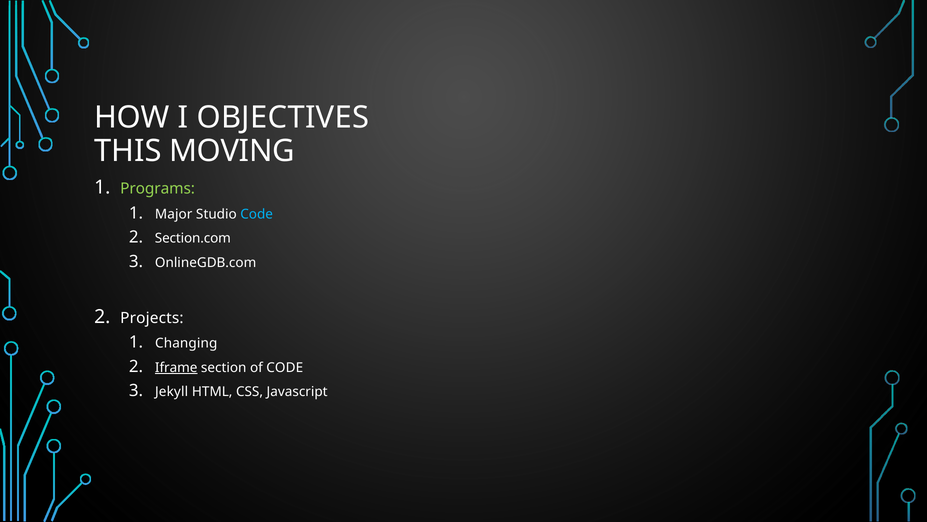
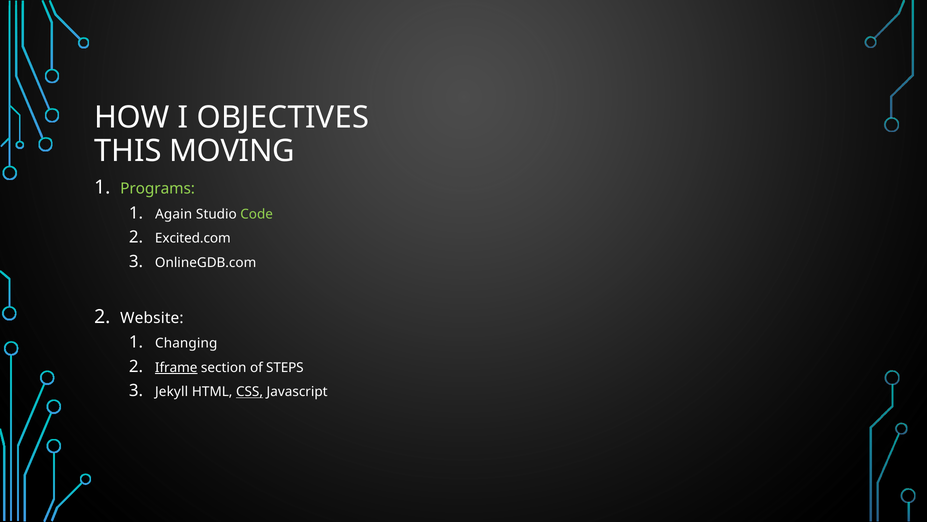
Major: Major -> Again (174, 214)
Code colour: light blue -> light green (257, 214)
Section.com: Section.com -> Excited.com (193, 238)
Projects: Projects -> Website (152, 318)
of CODE: CODE -> STEPS (285, 367)
CSS underline: none -> present (250, 391)
